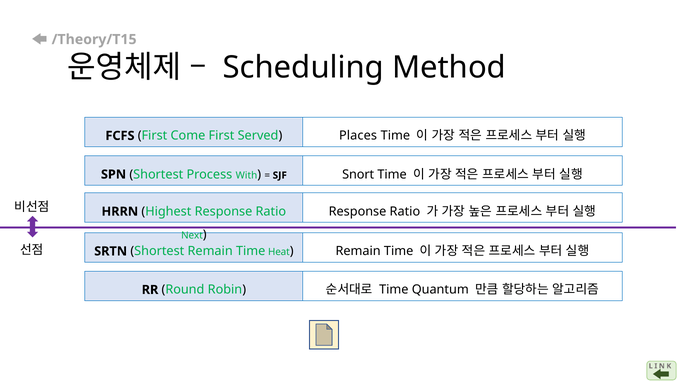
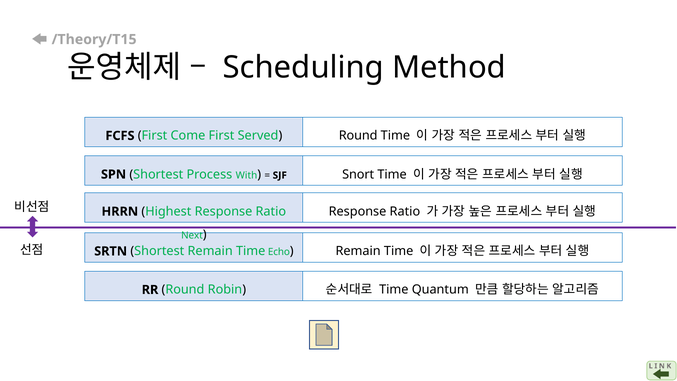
Served Places: Places -> Round (358, 136)
Heat: Heat -> Echo (279, 252)
